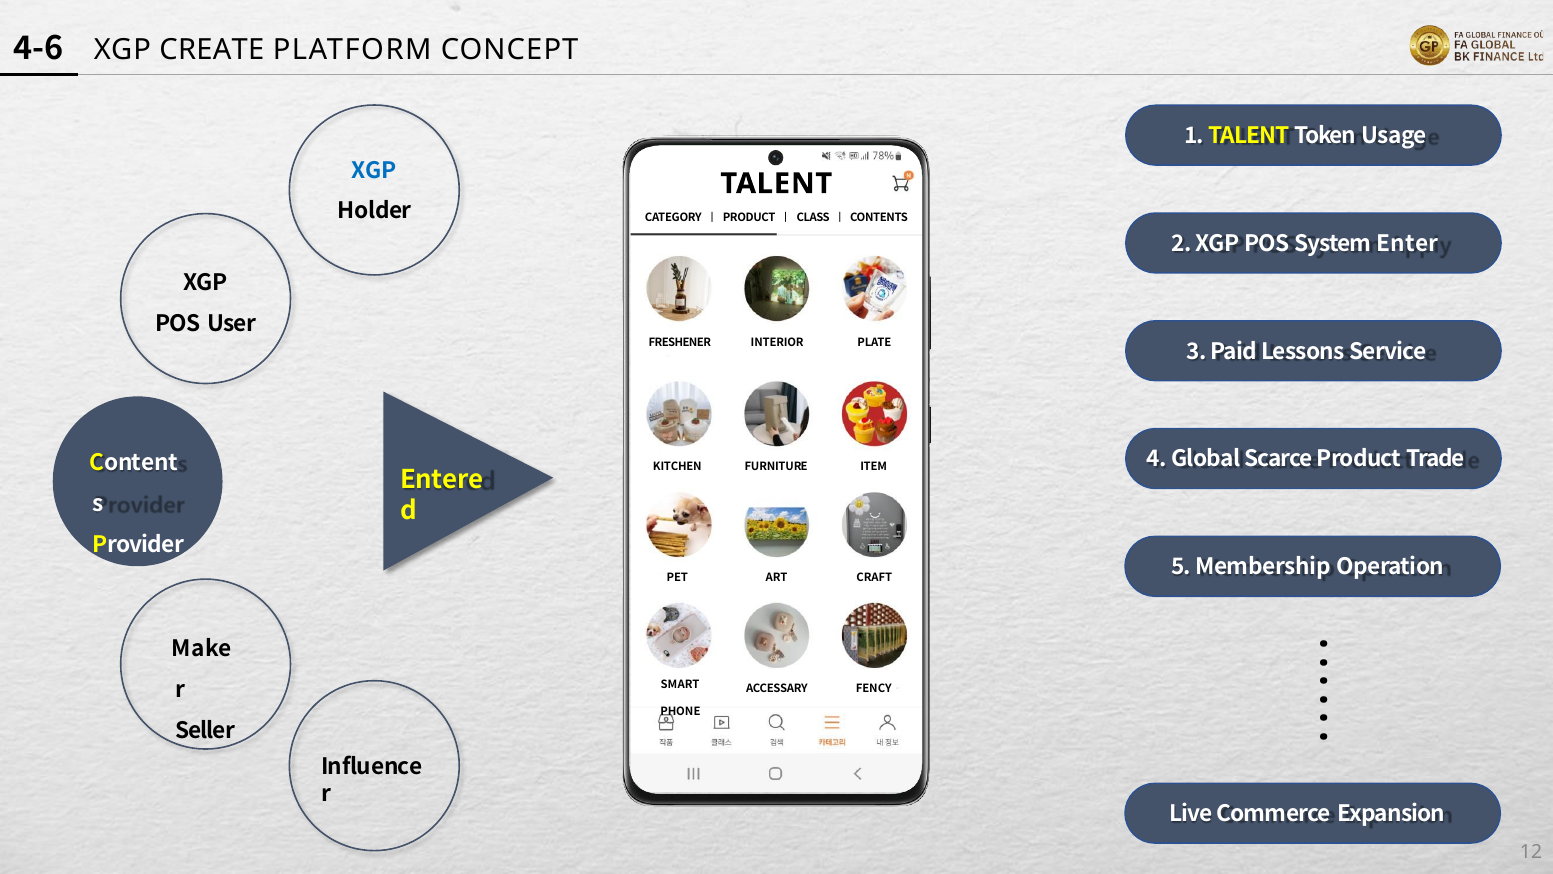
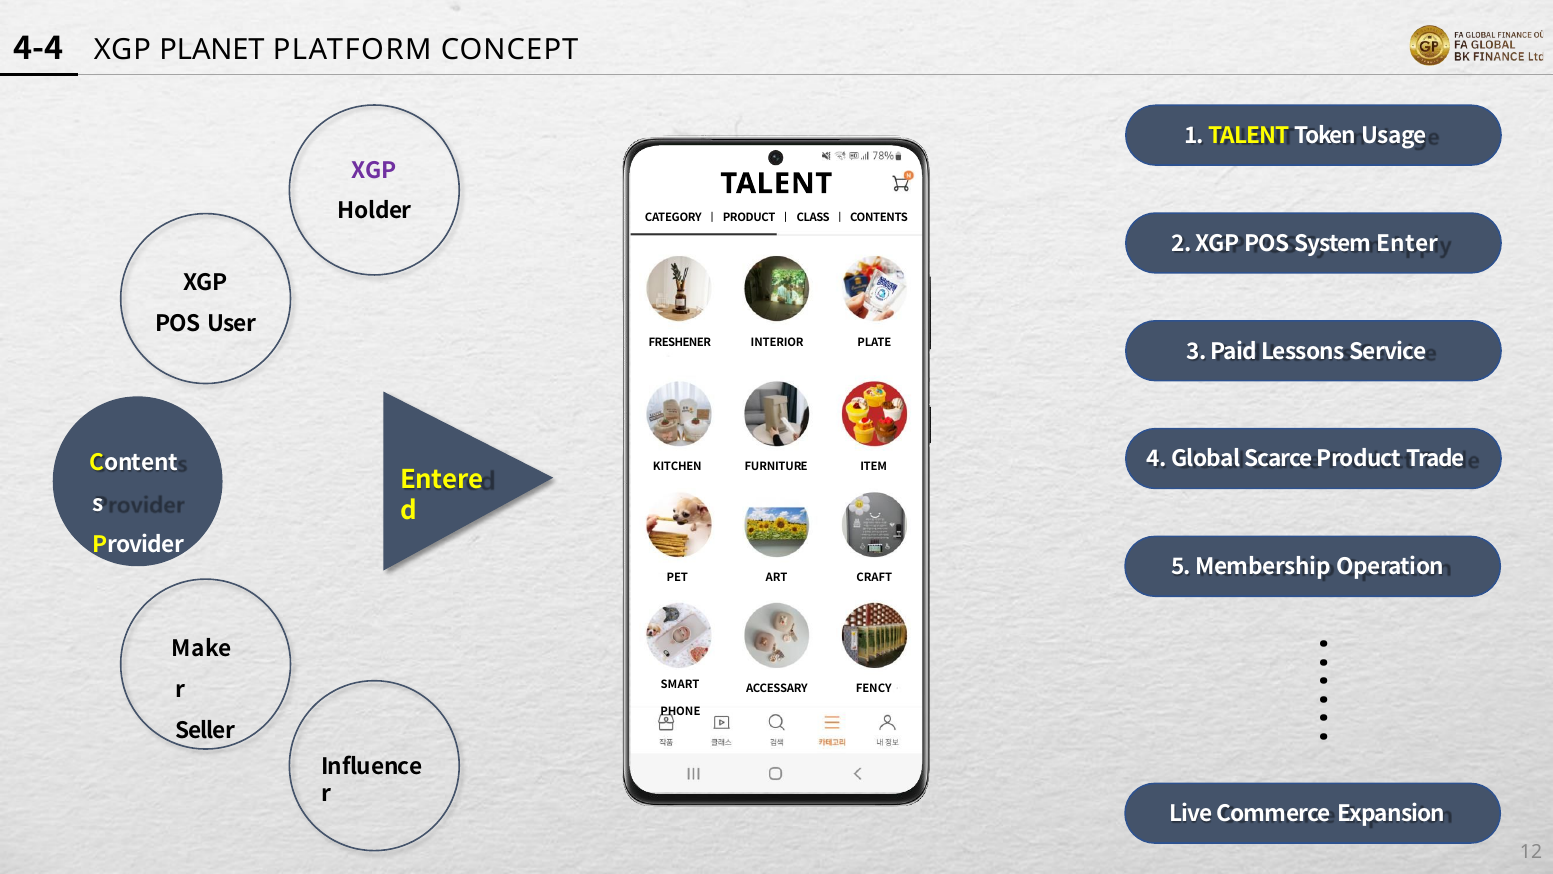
4-6: 4-6 -> 4-4 (38, 49)
CREATE: CREATE -> PLANET (212, 50)
XGP colour: blue -> purple (374, 170)
